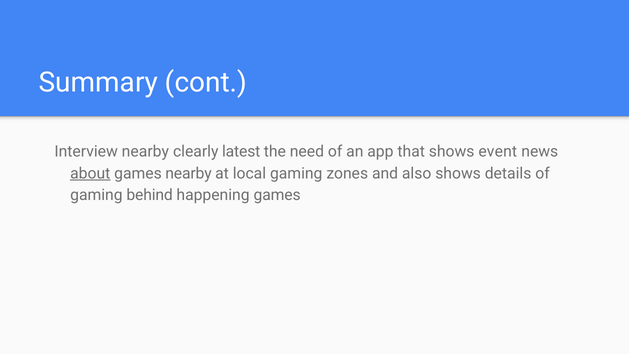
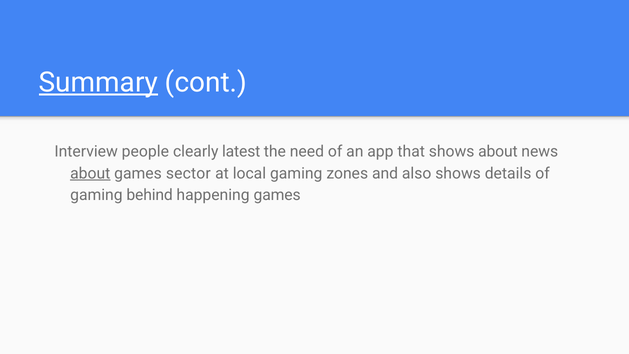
Summary underline: none -> present (98, 82)
Interview nearby: nearby -> people (145, 152)
shows event: event -> about (498, 152)
games nearby: nearby -> sector (188, 173)
